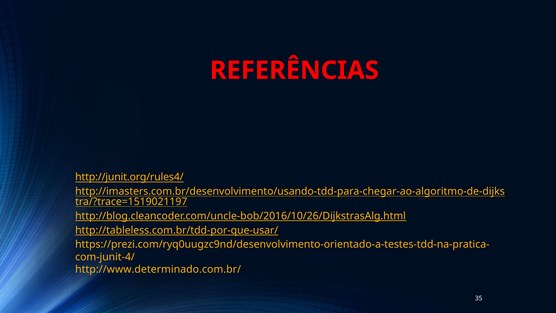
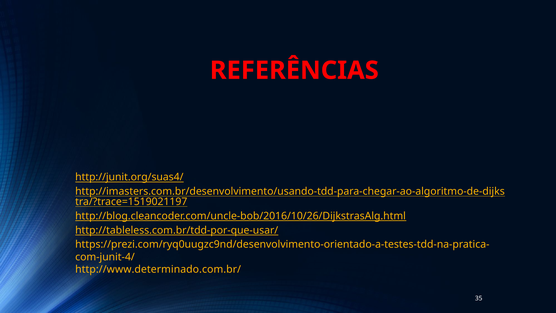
http://junit.org/rules4/: http://junit.org/rules4/ -> http://junit.org/suas4/ (129, 177)
